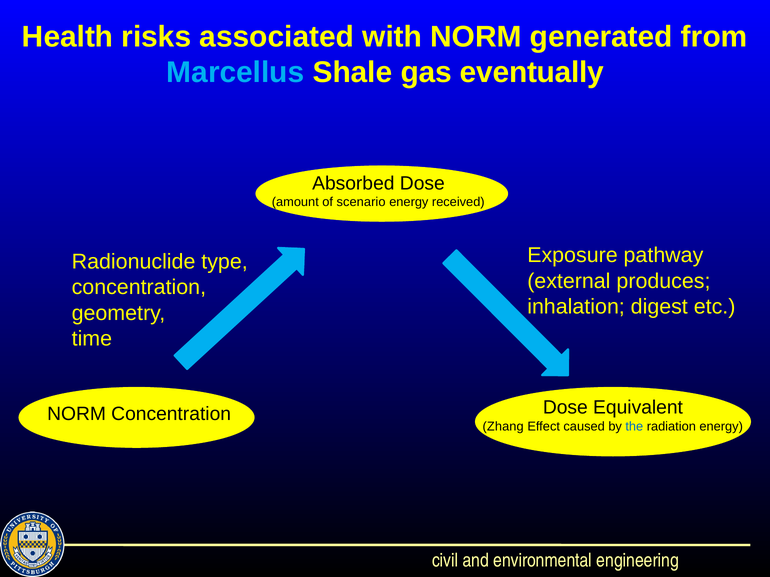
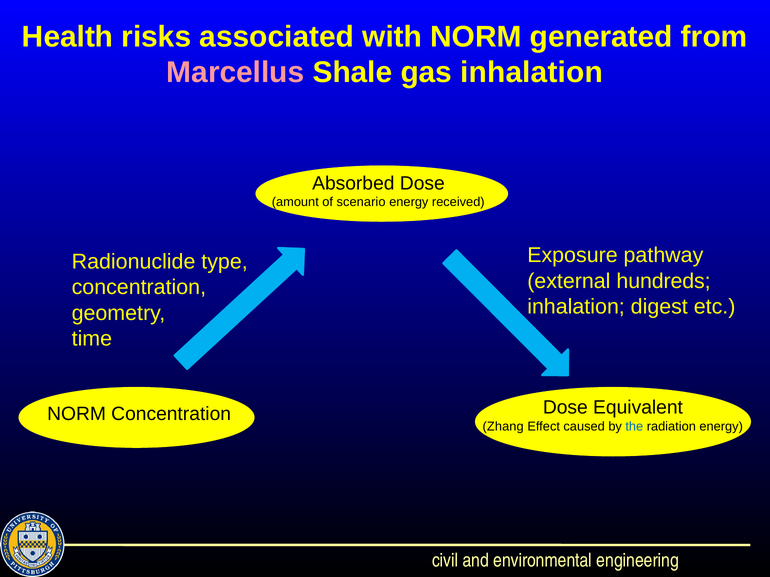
Marcellus colour: light blue -> pink (235, 73)
gas eventually: eventually -> inhalation (532, 73)
produces: produces -> hundreds (664, 281)
